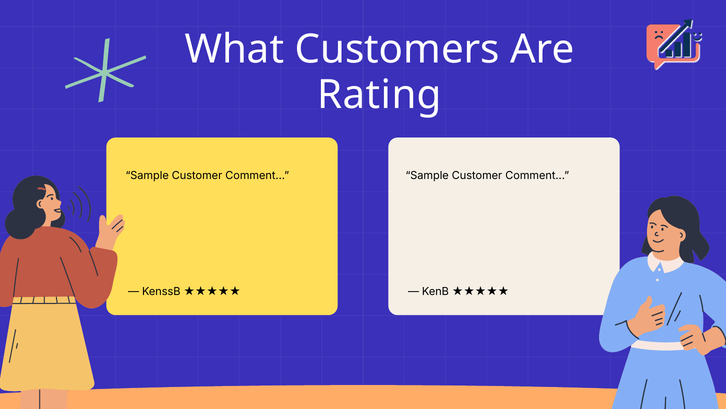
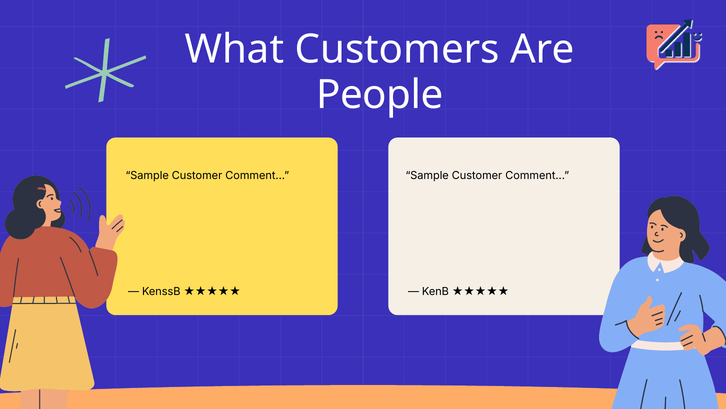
Rating: Rating -> People (380, 95)
